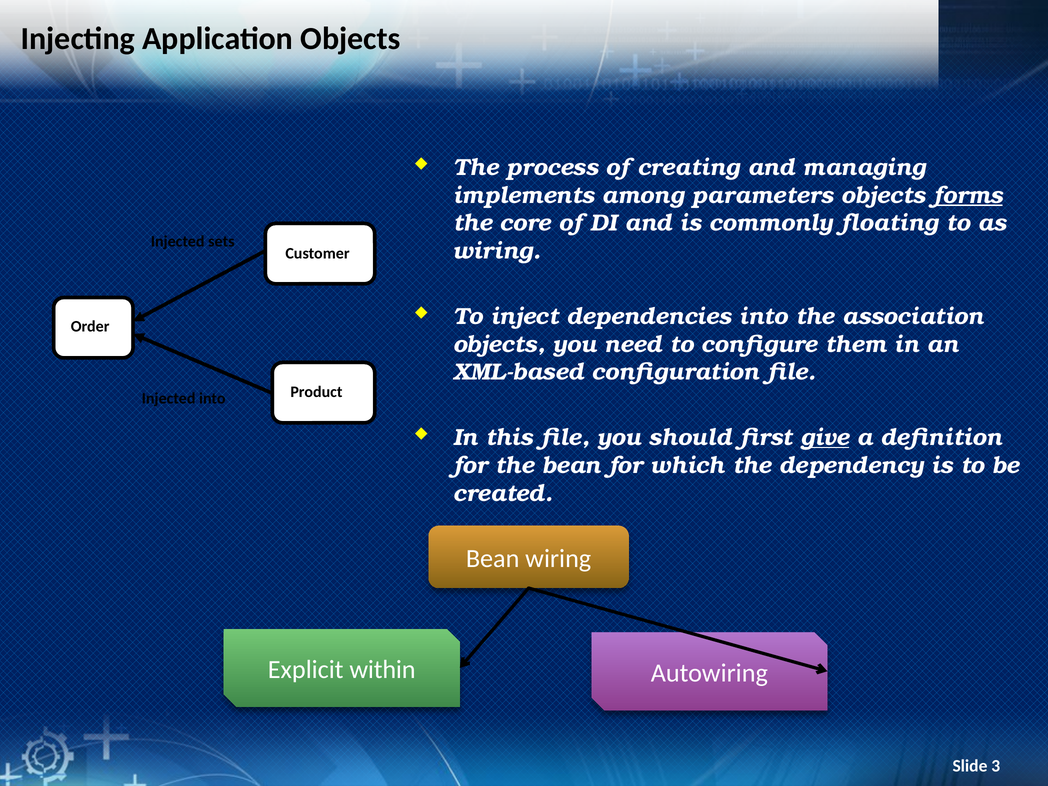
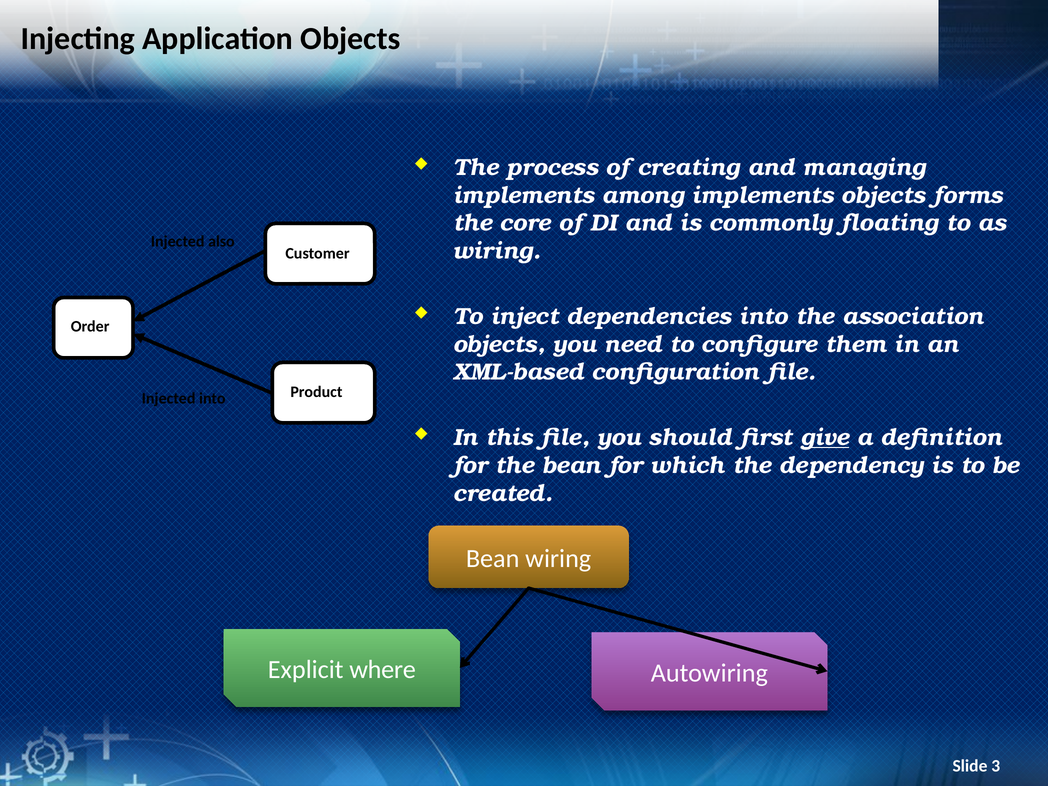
among parameters: parameters -> implements (763, 195)
forms underline: present -> none (968, 195)
sets: sets -> also (221, 241)
within: within -> where (383, 670)
